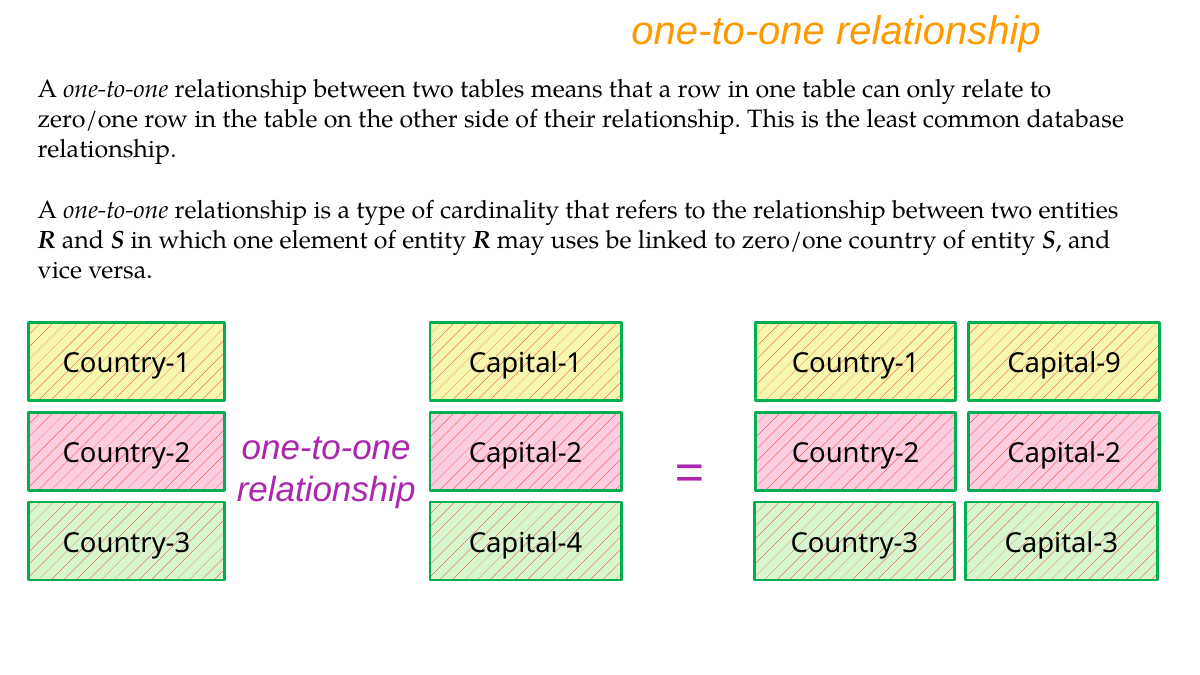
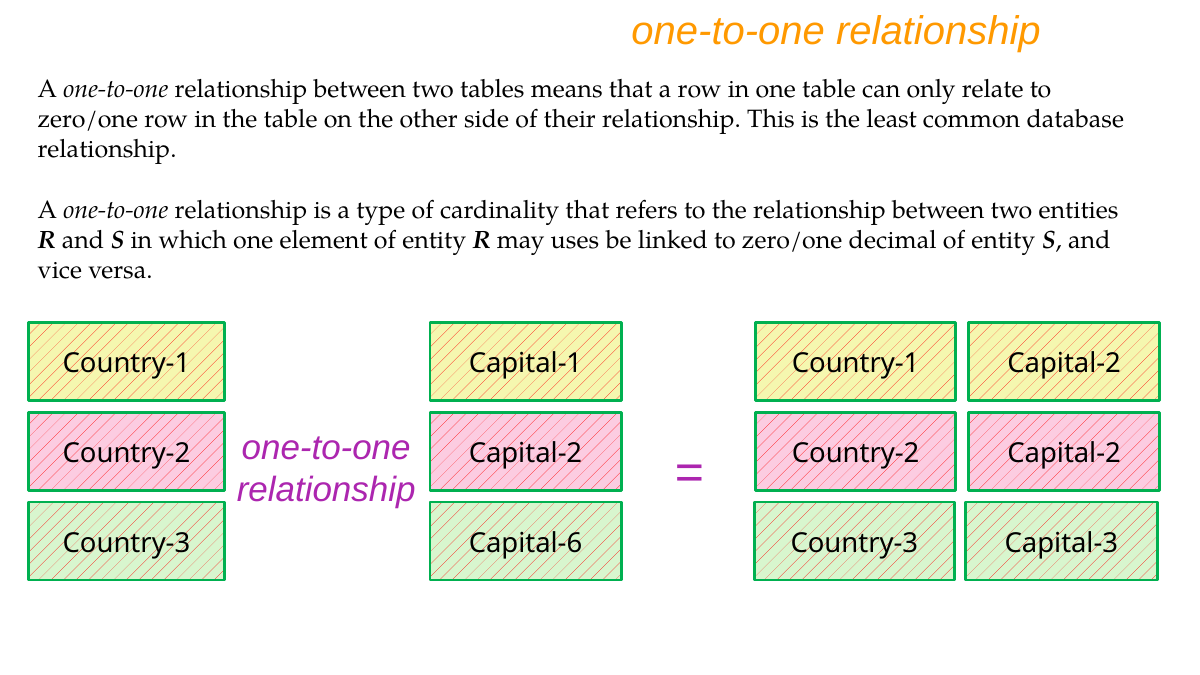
country: country -> decimal (893, 240)
Capital-9: Capital-9 -> Capital-2 (1064, 363)
Capital-4: Capital-4 -> Capital-6 (526, 543)
